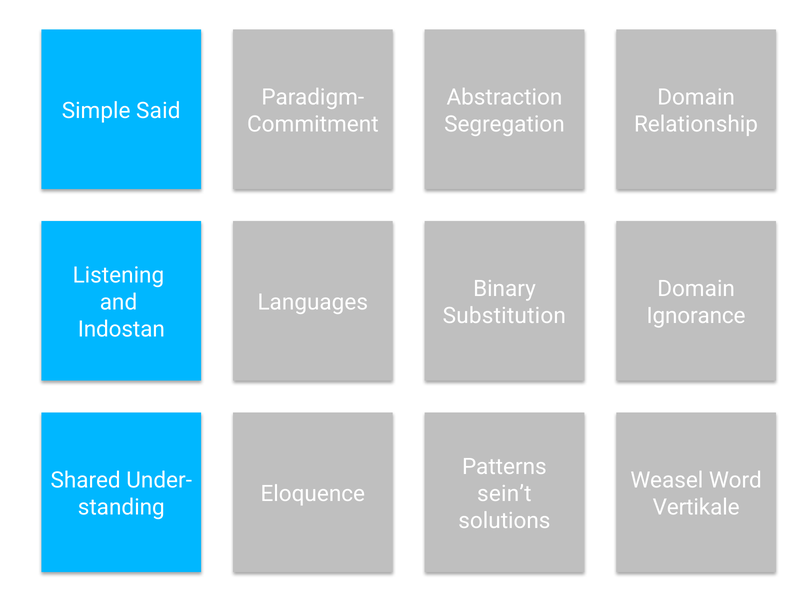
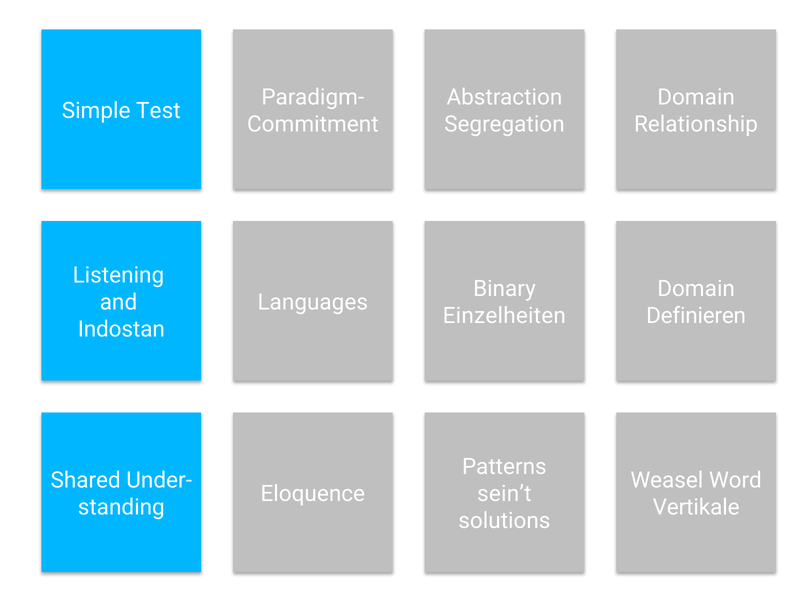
Said: Said -> Test (158, 111)
Substitution: Substitution -> Einzelheiten (504, 316)
Ignorance: Ignorance -> Definieren (696, 316)
